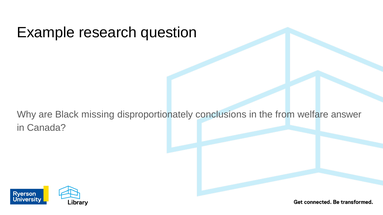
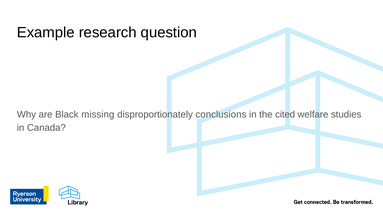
from: from -> cited (285, 115)
answer: answer -> studies (346, 115)
